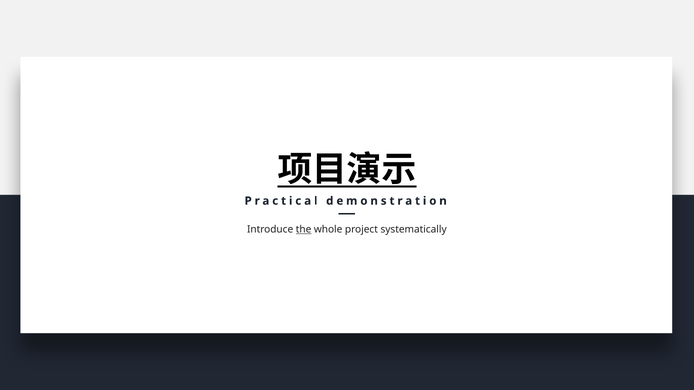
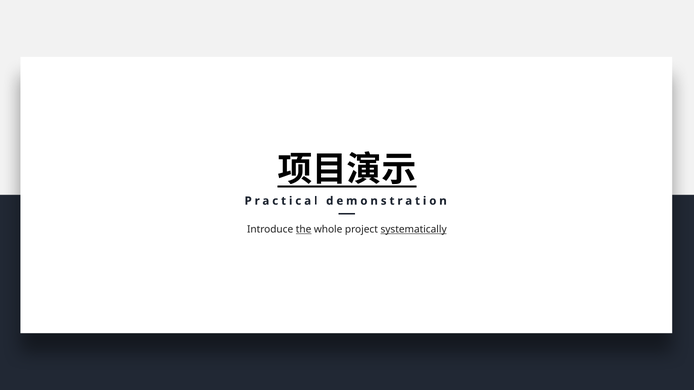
systematically underline: none -> present (414, 230)
